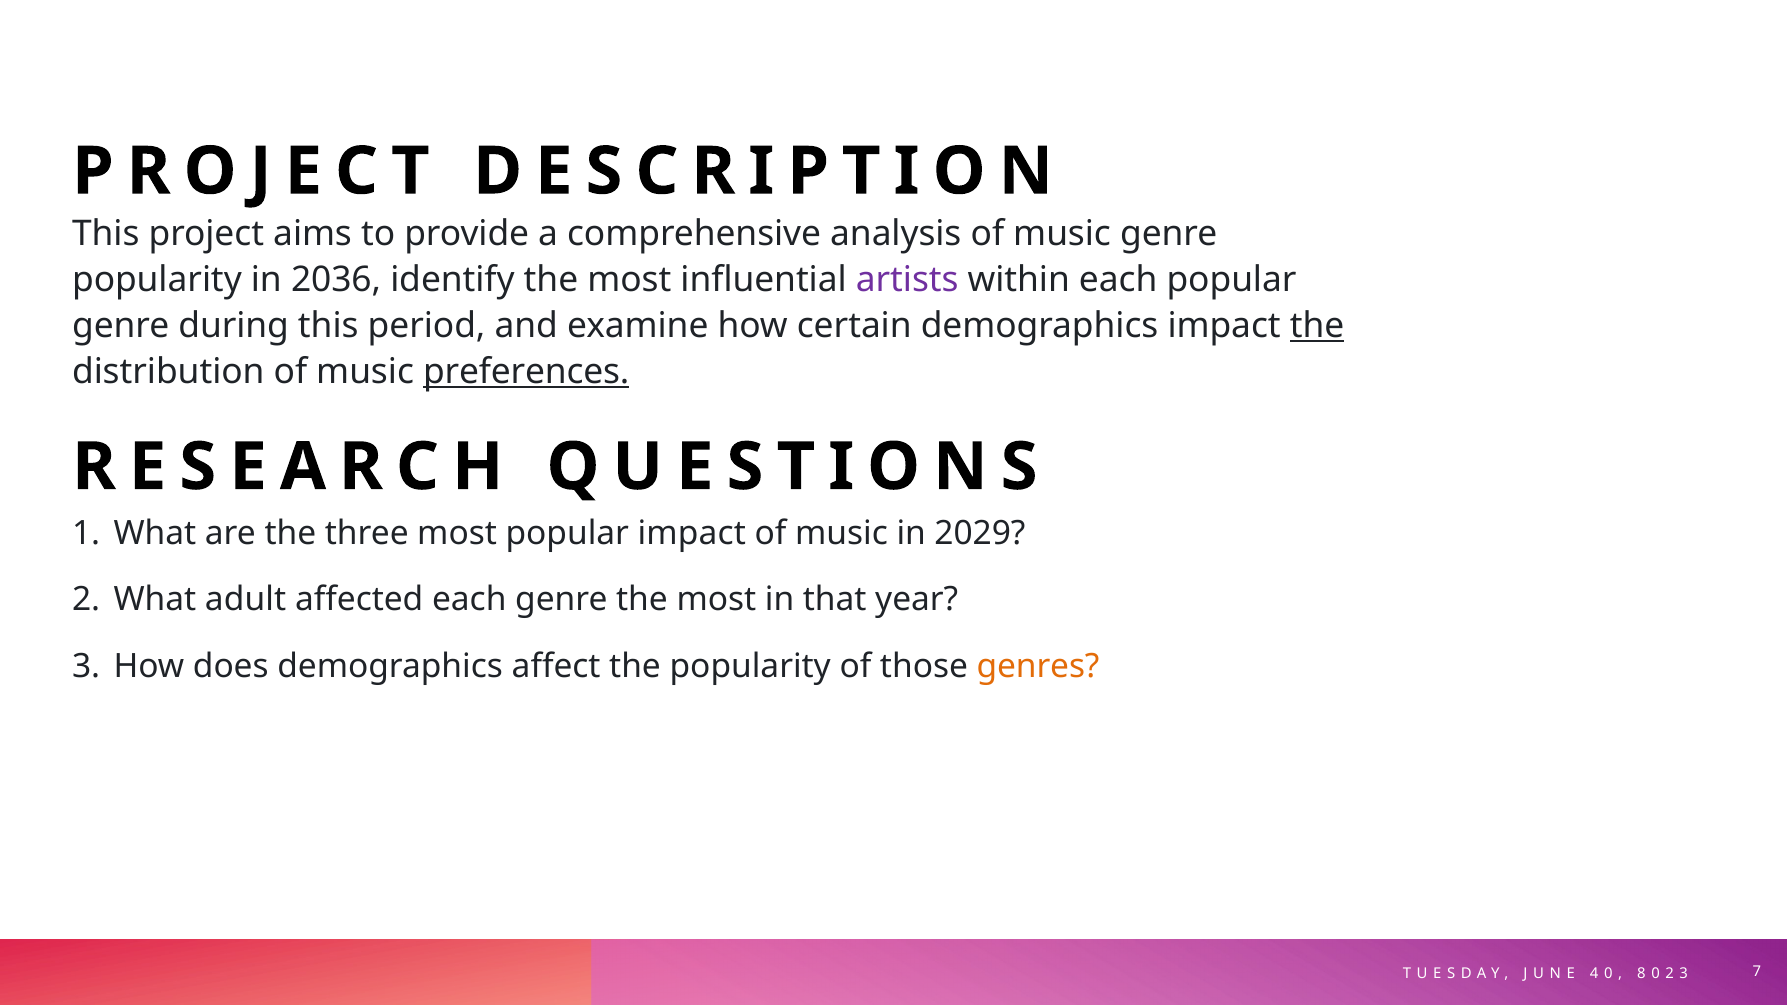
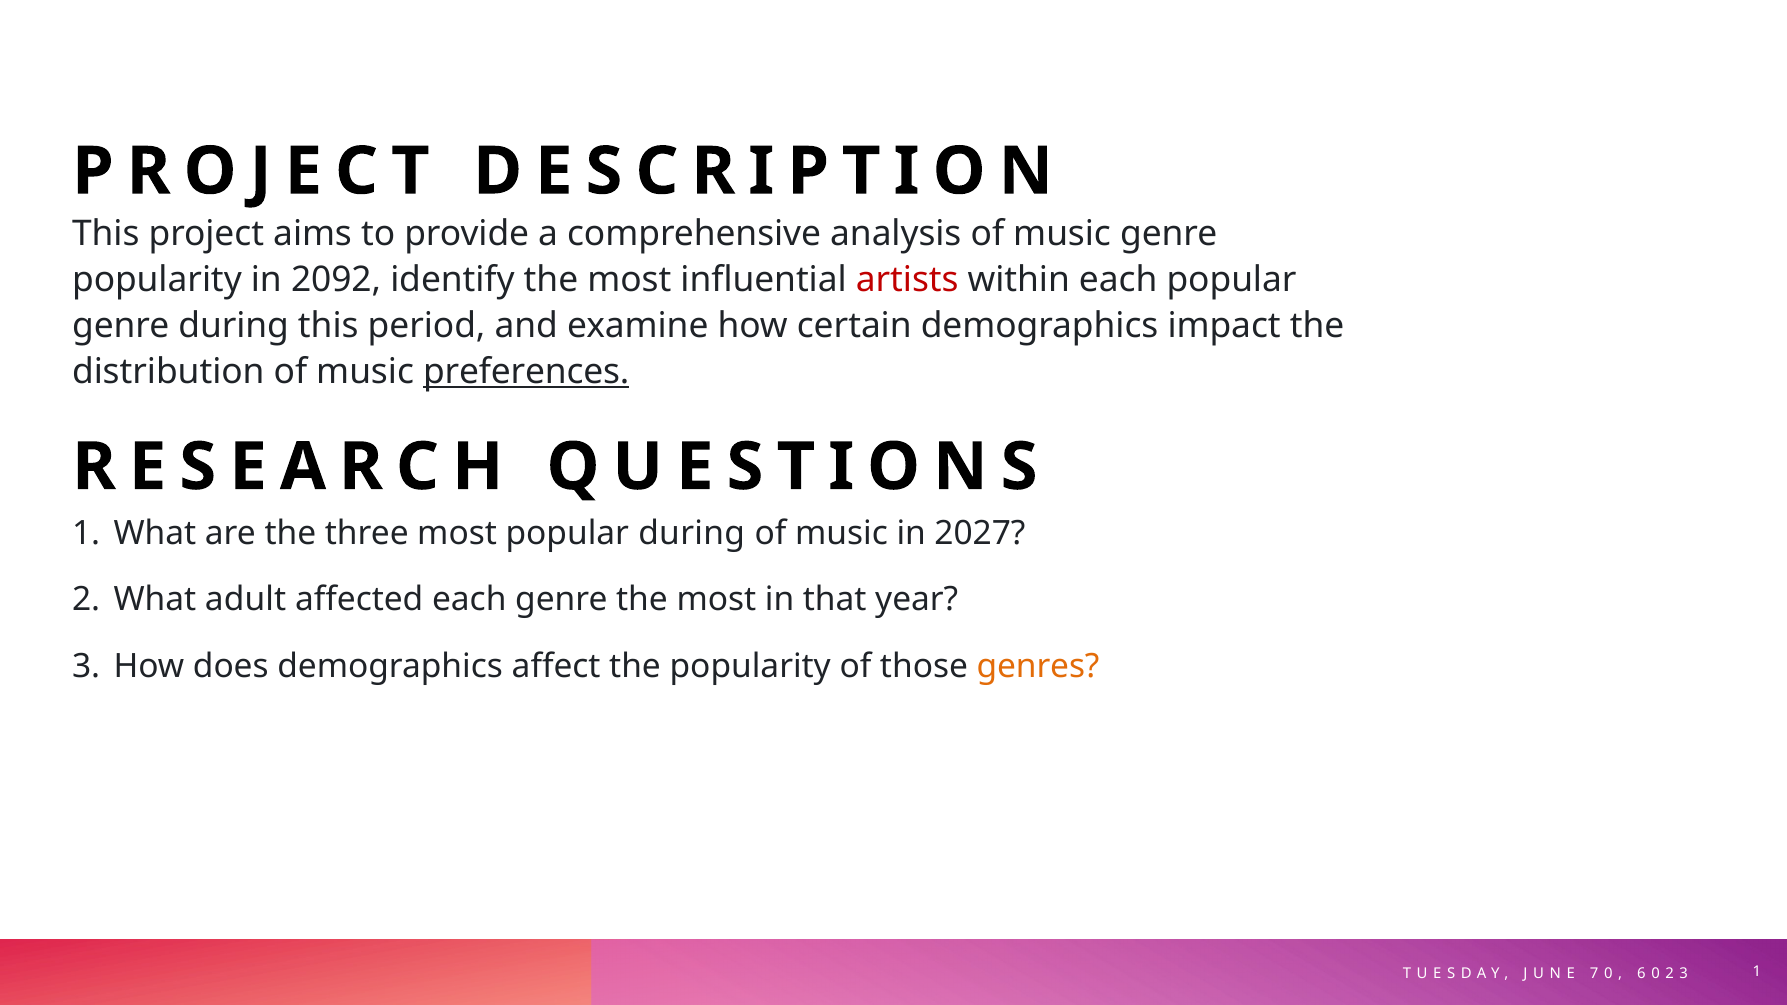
2036: 2036 -> 2092 (336, 280)
artists colour: purple -> red (907, 280)
the underline: present -> none (1317, 326)
popular impact: impact -> during (692, 533)
2029: 2029 -> 2027 (980, 533)
4: 4 -> 7 (1594, 973)
8: 8 -> 6 (1641, 973)
7: 7 -> 1 (1757, 972)
